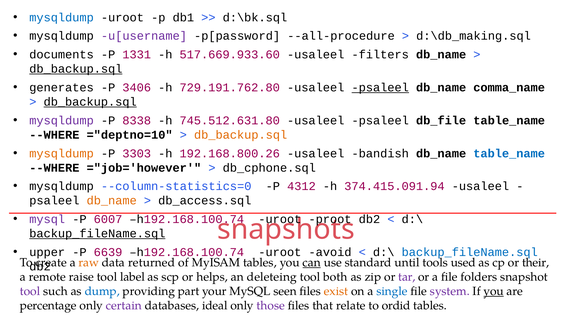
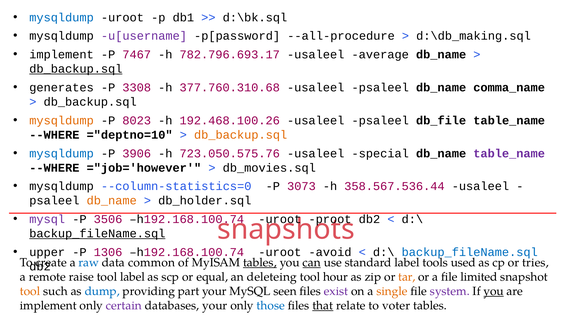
documents: documents -> implement (62, 55)
1331: 1331 -> 7467 (137, 55)
517.669.933.60: 517.669.933.60 -> 782.796.693.17 (230, 55)
filters: filters -> average (380, 55)
3406: 3406 -> 3308 (137, 88)
729.191.762.80: 729.191.762.80 -> 377.760.310.68 (230, 88)
psaleel underline: present -> none (380, 88)
db_backup.sql underline: present -> none (90, 102)
mysqldump colour: purple -> orange (62, 120)
8338: 8338 -> 8023 (137, 120)
745.512.631.80: 745.512.631.80 -> 192.468.100.26 (230, 120)
mysqldump colour: orange -> blue (62, 153)
3303: 3303 -> 3906 (137, 153)
192.168.800.26: 192.168.800.26 -> 723.050.575.76 (230, 153)
bandish: bandish -> special (380, 153)
table_name colour: blue -> purple (509, 153)
db_cphone.sql: db_cphone.sql -> db_movies.sql (269, 168)
4312: 4312 -> 3073 (301, 186)
374.415.091.94: 374.415.091.94 -> 358.567.536.44 (394, 186)
db_access.sql: db_access.sql -> db_holder.sql (205, 201)
6007: 6007 -> 3506 (108, 219)
6639: 6639 -> 1306 (108, 252)
raw colour: orange -> blue (89, 262)
returned: returned -> common (152, 262)
tables underline: none -> present (260, 262)
standard until: until -> label (407, 262)
their: their -> tries (535, 262)
helps: helps -> equal (212, 277)
both: both -> hour (335, 277)
tar colour: purple -> orange (407, 277)
folders: folders -> limited (479, 277)
tool colour: purple -> orange (30, 291)
exist colour: orange -> purple (336, 291)
single colour: blue -> orange (392, 291)
percentage: percentage -> implement (48, 305)
databases ideal: ideal -> your (215, 305)
those colour: purple -> blue (271, 305)
that underline: none -> present (323, 305)
ordid: ordid -> voter (396, 305)
